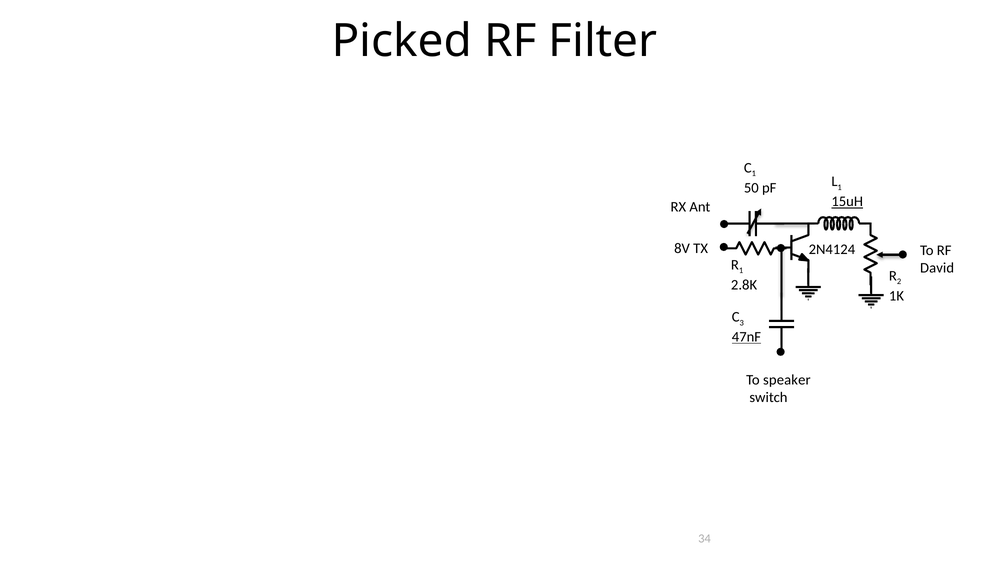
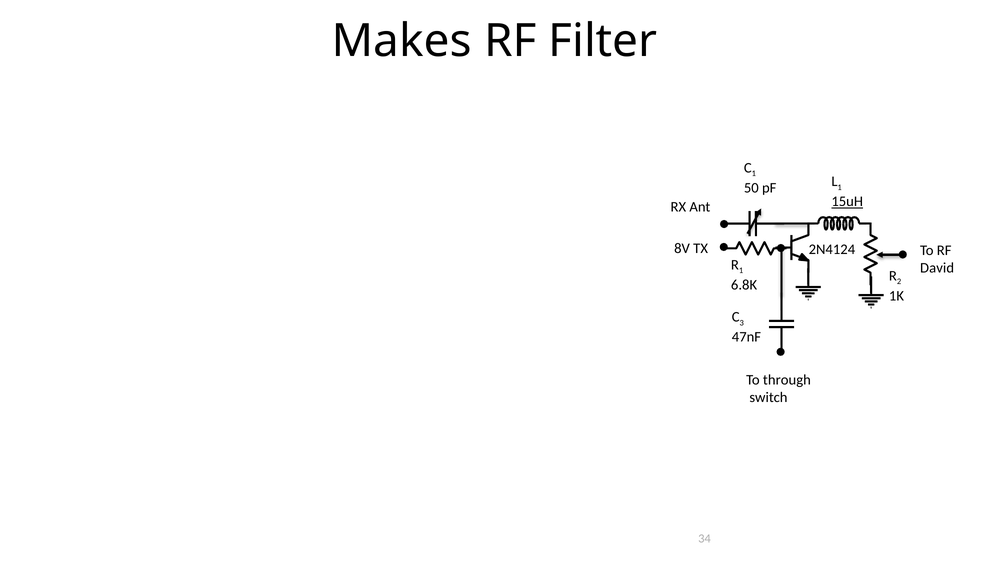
Picked: Picked -> Makes (402, 41)
2.8K: 2.8K -> 6.8K (744, 285)
47nF underline: present -> none (746, 337)
speaker: speaker -> through (787, 380)
